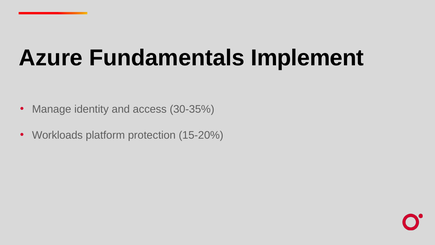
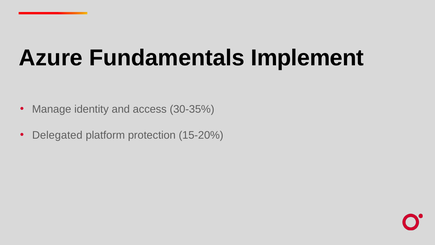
Workloads: Workloads -> Delegated (57, 135)
